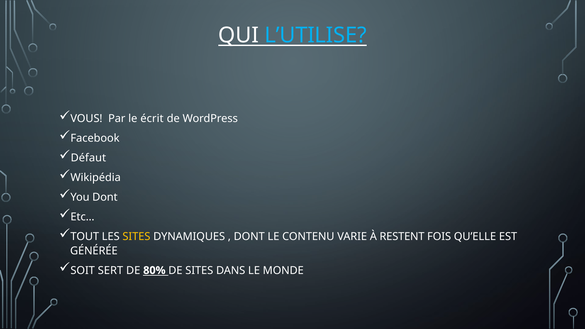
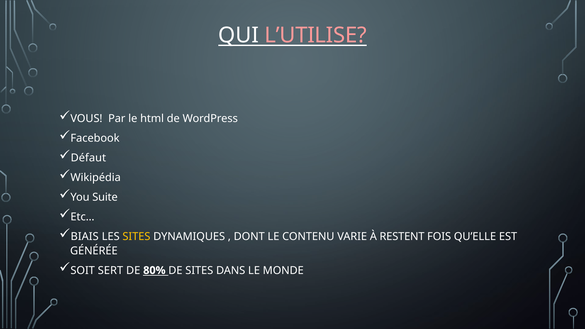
L’UTILISE colour: light blue -> pink (316, 35)
écrit: écrit -> html (152, 119)
You Dont: Dont -> Suite (105, 197)
TOUT: TOUT -> BIAIS (85, 237)
